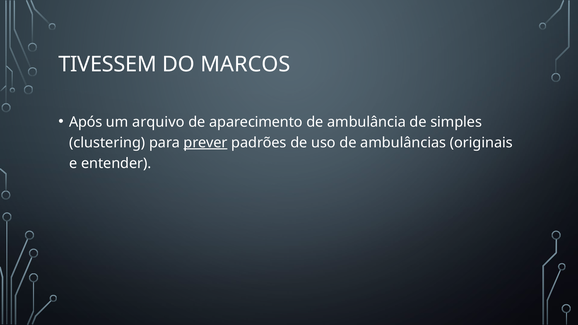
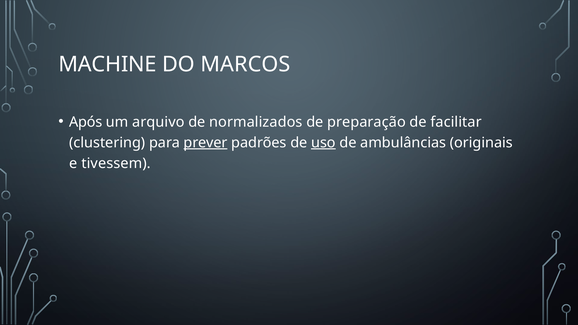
TIVESSEM: TIVESSEM -> MACHINE (108, 64)
aparecimento: aparecimento -> normalizados (256, 122)
ambulância: ambulância -> preparação (366, 122)
simples: simples -> facilitar (456, 122)
uso underline: none -> present (323, 143)
entender: entender -> tivessem (116, 164)
